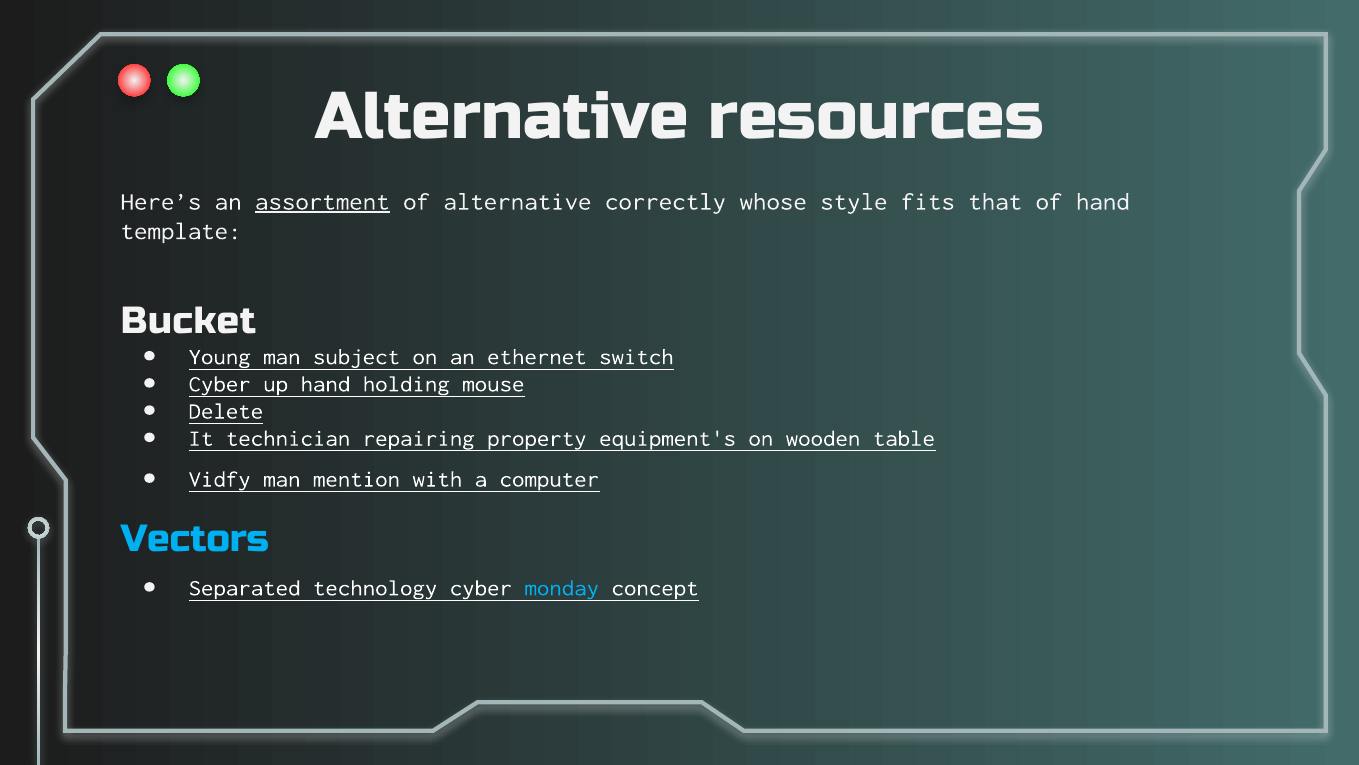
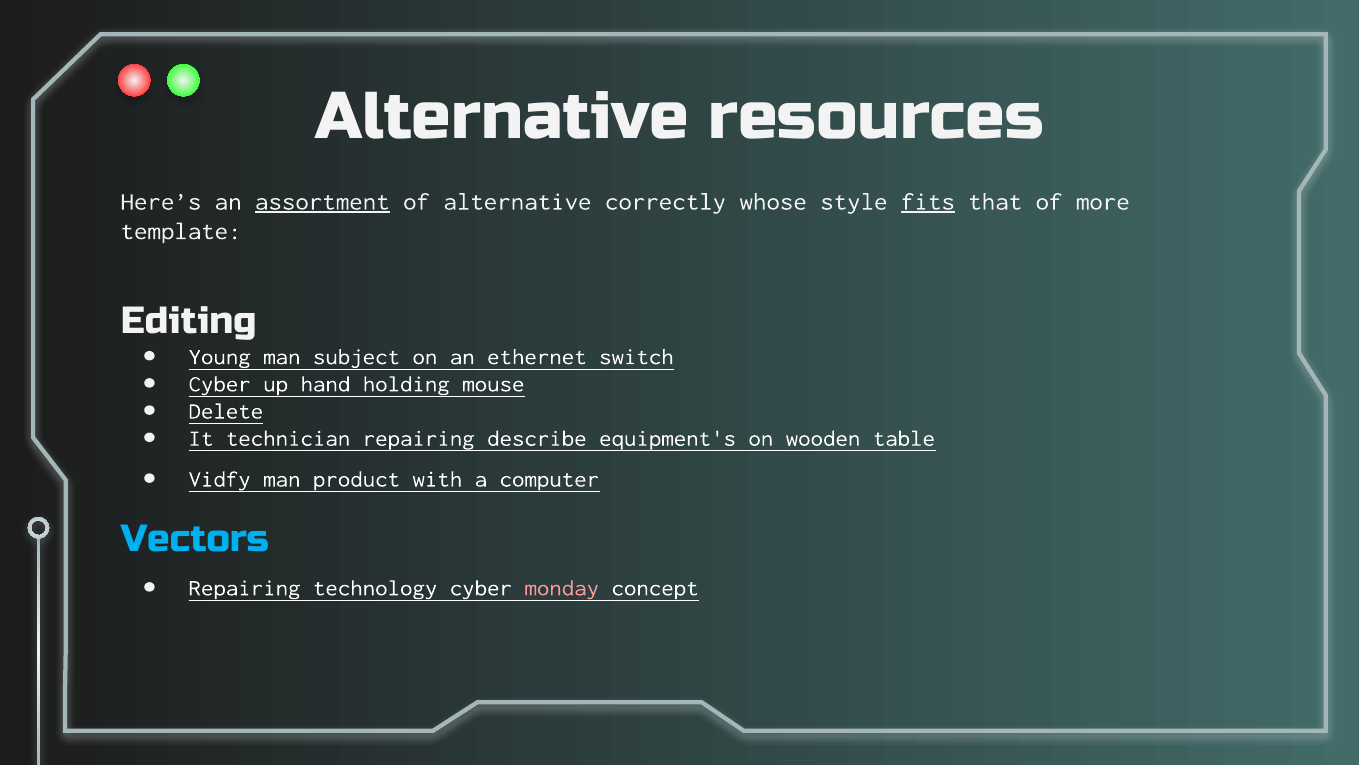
fits underline: none -> present (928, 201)
of hand: hand -> more (1103, 201)
Bucket: Bucket -> Editing (189, 321)
property: property -> describe (537, 438)
mention: mention -> product (356, 479)
Separated: Separated -> Repairing (245, 587)
monday colour: light blue -> pink (562, 587)
